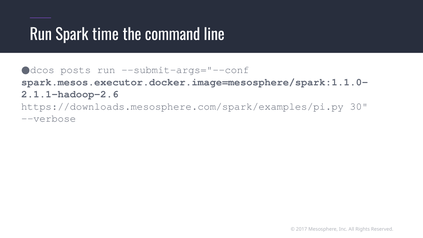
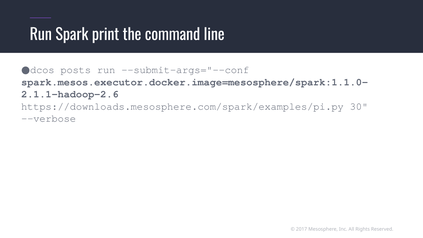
time: time -> print (106, 35)
